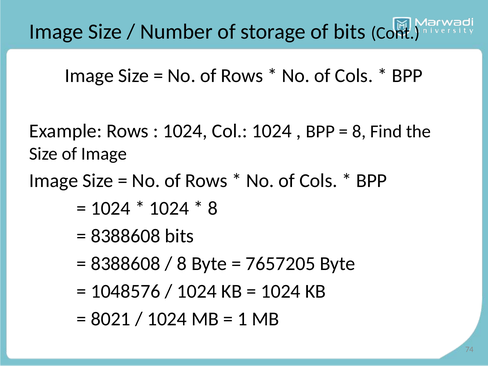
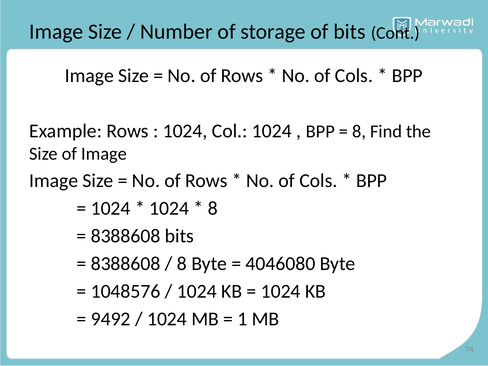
7657205: 7657205 -> 4046080 (280, 264)
8021: 8021 -> 9492 (111, 319)
